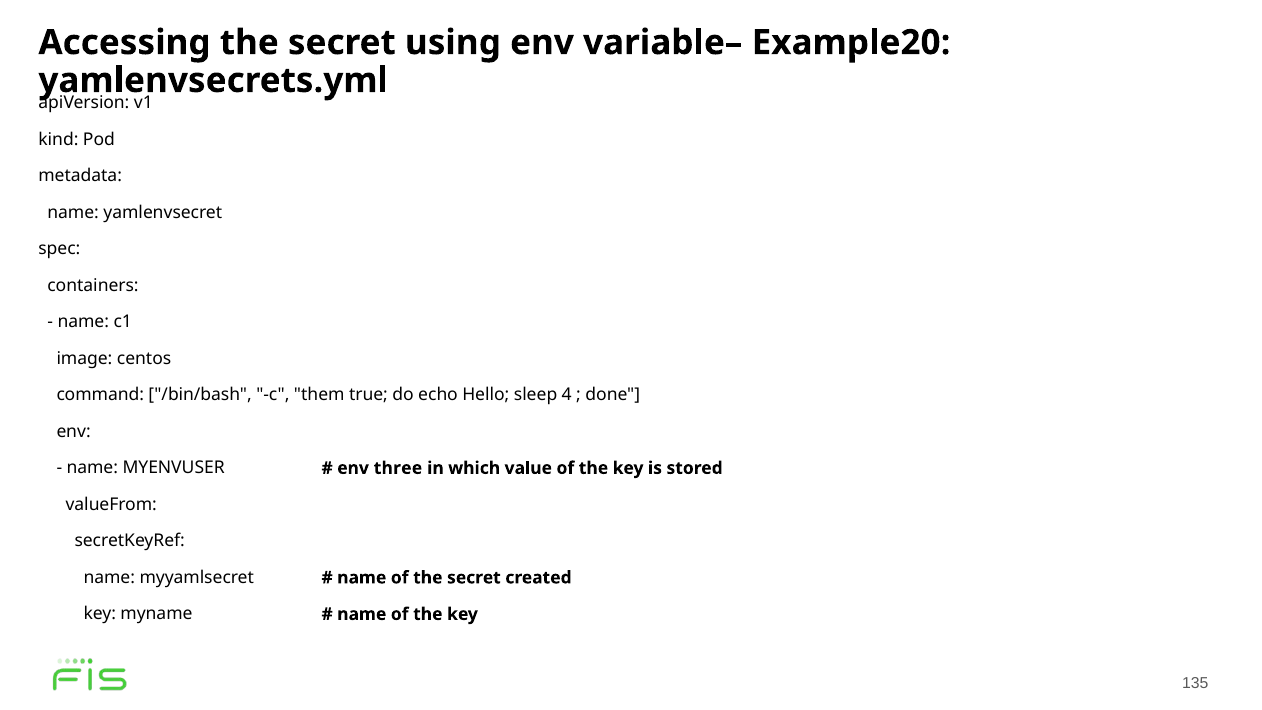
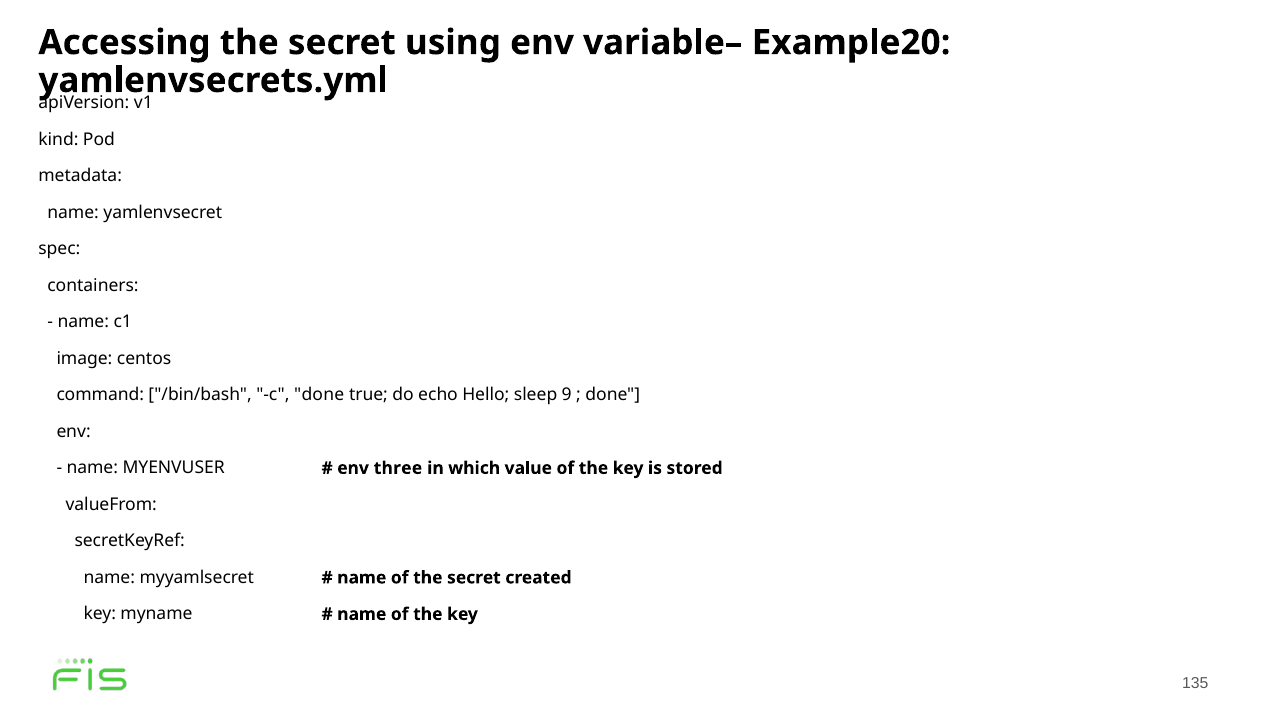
c them: them -> done (319, 395)
4: 4 -> 9 (567, 395)
